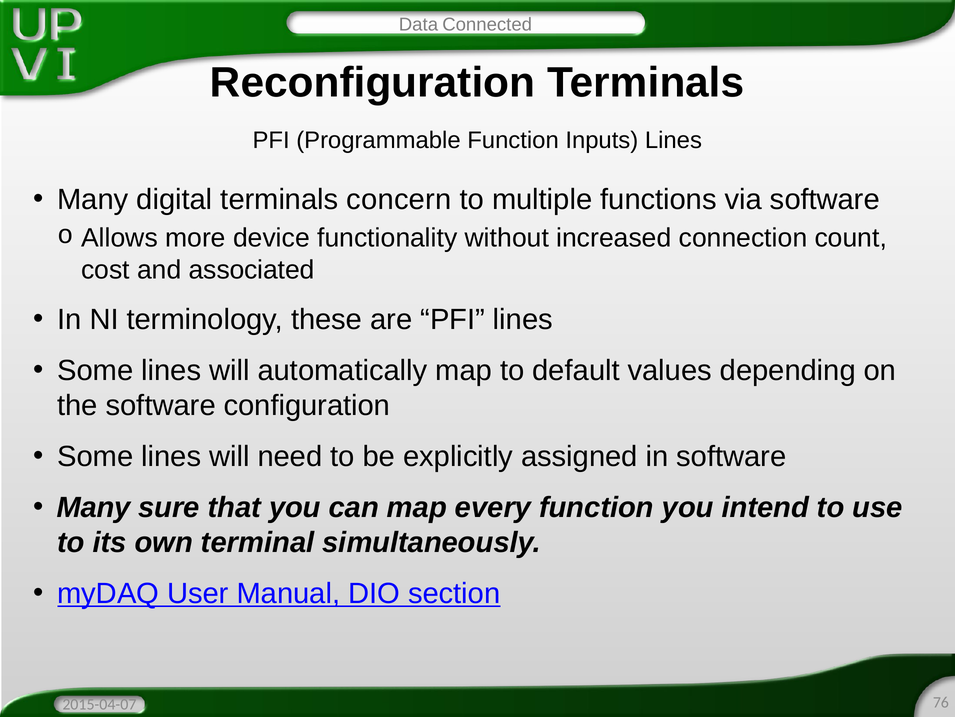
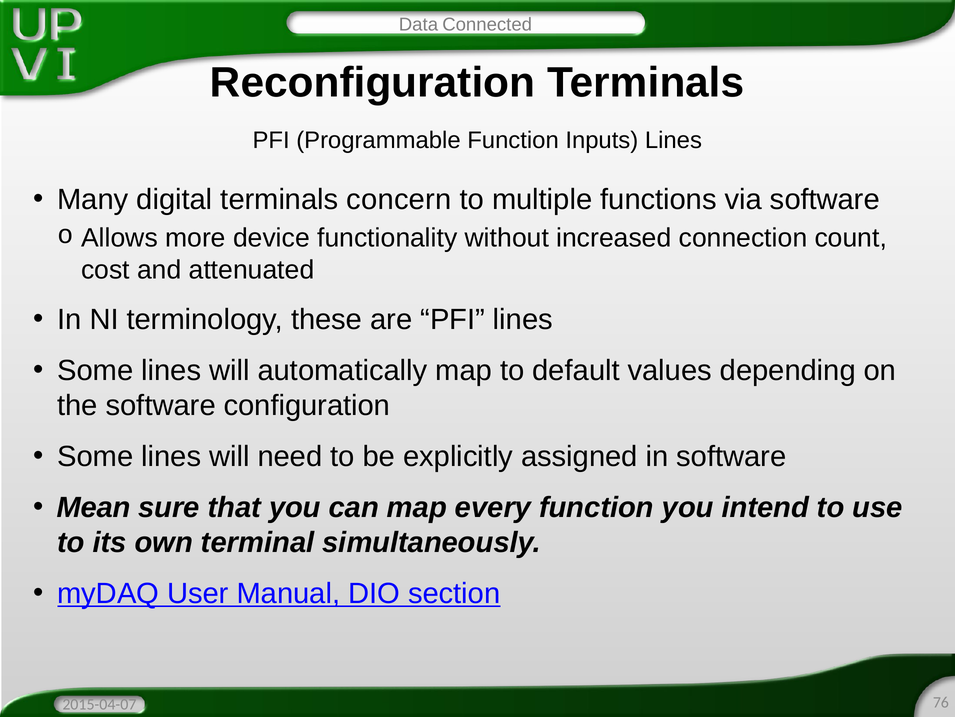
associated: associated -> attenuated (252, 270)
Many: Many -> Mean (94, 507)
